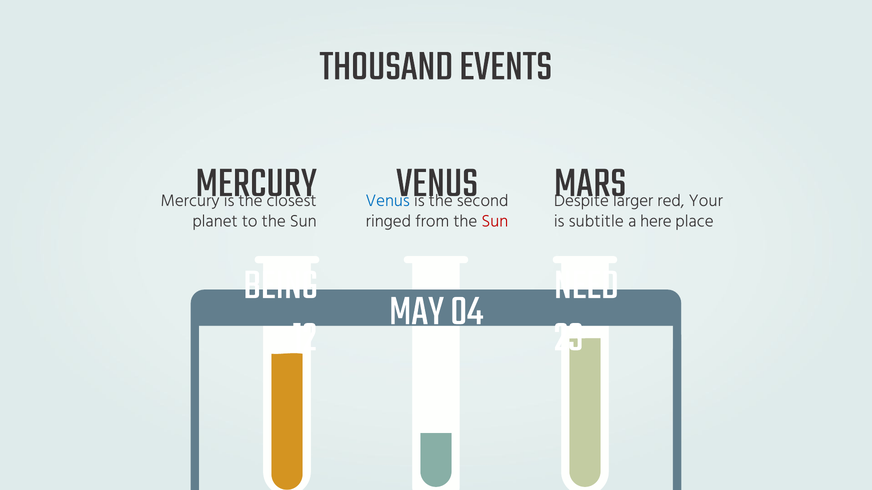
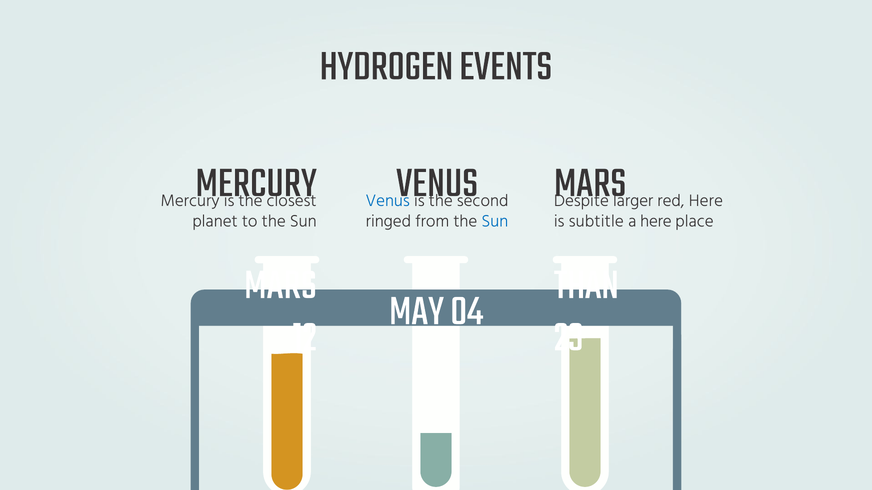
THOUSAND: THOUSAND -> HYDROGEN (386, 65)
red Your: Your -> Here (706, 201)
Sun colour: red -> blue (495, 221)
BEING: BEING -> MARS (280, 284)
NEED: NEED -> THAN (586, 284)
